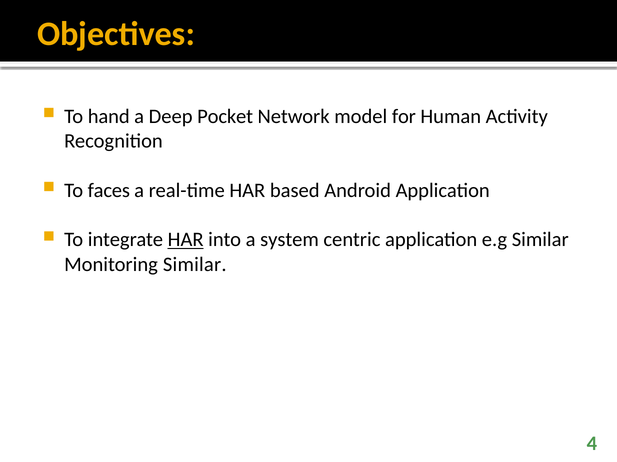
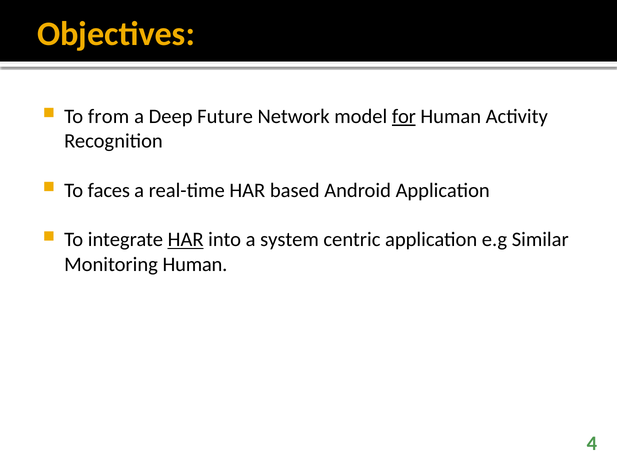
hand: hand -> from (109, 117)
Pocket: Pocket -> Future (225, 117)
for underline: none -> present (404, 117)
Monitoring Similar: Similar -> Human (195, 265)
